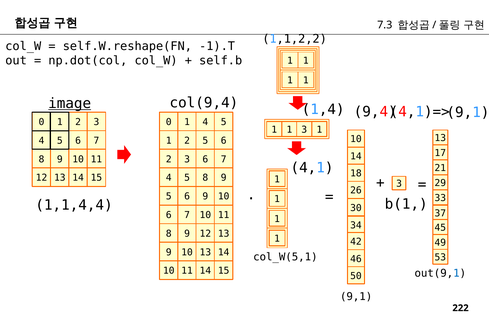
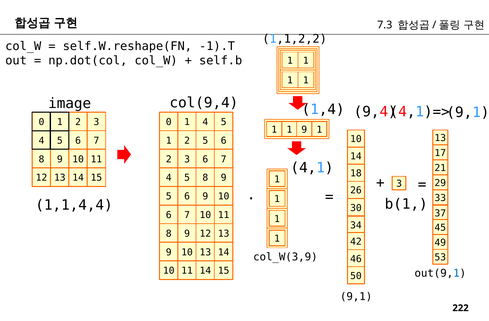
image underline: present -> none (70, 104)
1 3: 3 -> 9 (304, 130)
col_W(5,1: col_W(5,1 -> col_W(3,9 (285, 257)
